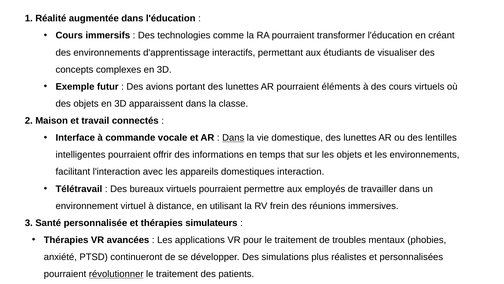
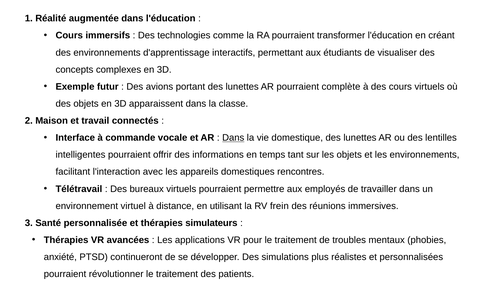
éléments: éléments -> complète (341, 86)
that: that -> tant (296, 155)
interaction: interaction -> rencontres (301, 172)
révolutionner underline: present -> none (116, 274)
